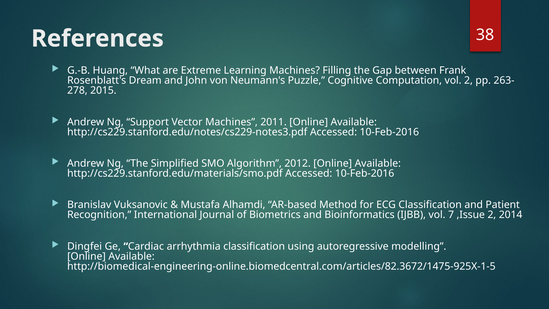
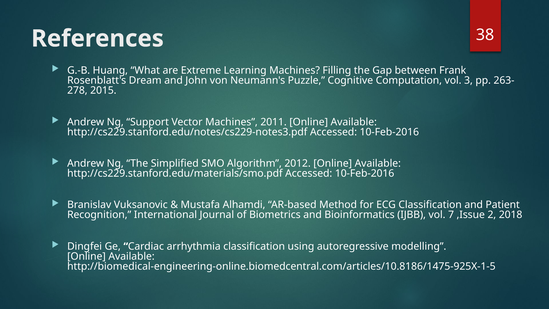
vol 2: 2 -> 3 (468, 80)
2014: 2014 -> 2018 (511, 215)
http://biomedical-engineering-online.biomedcentral.com/articles/82.3672/1475-925X-1-5: http://biomedical-engineering-online.biomedcentral.com/articles/82.3672/1475-925X-1-5 -> http://biomedical-engineering-online.biomedcentral.com/articles/10.8186/1475-925X-1-5 (281, 266)
